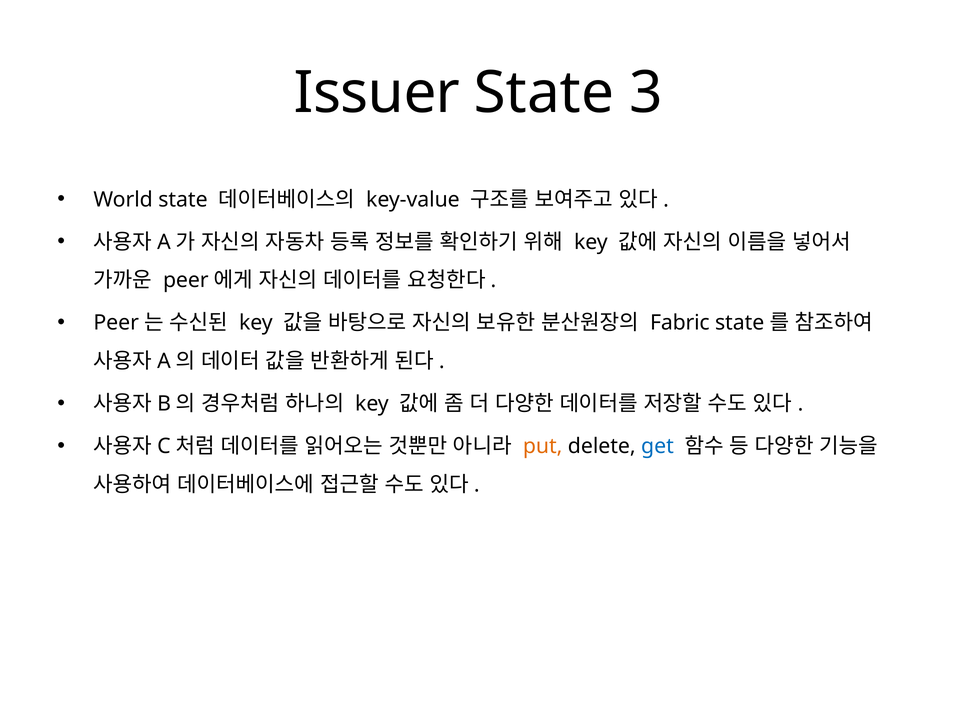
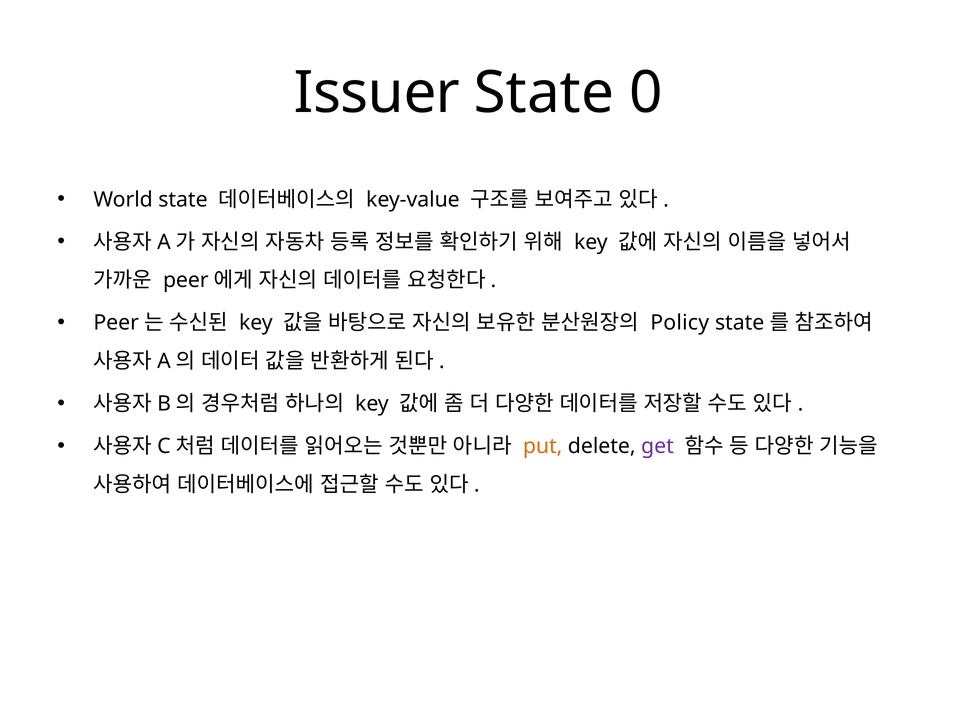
3: 3 -> 0 (646, 93)
Fabric: Fabric -> Policy (680, 323)
get colour: blue -> purple (657, 446)
